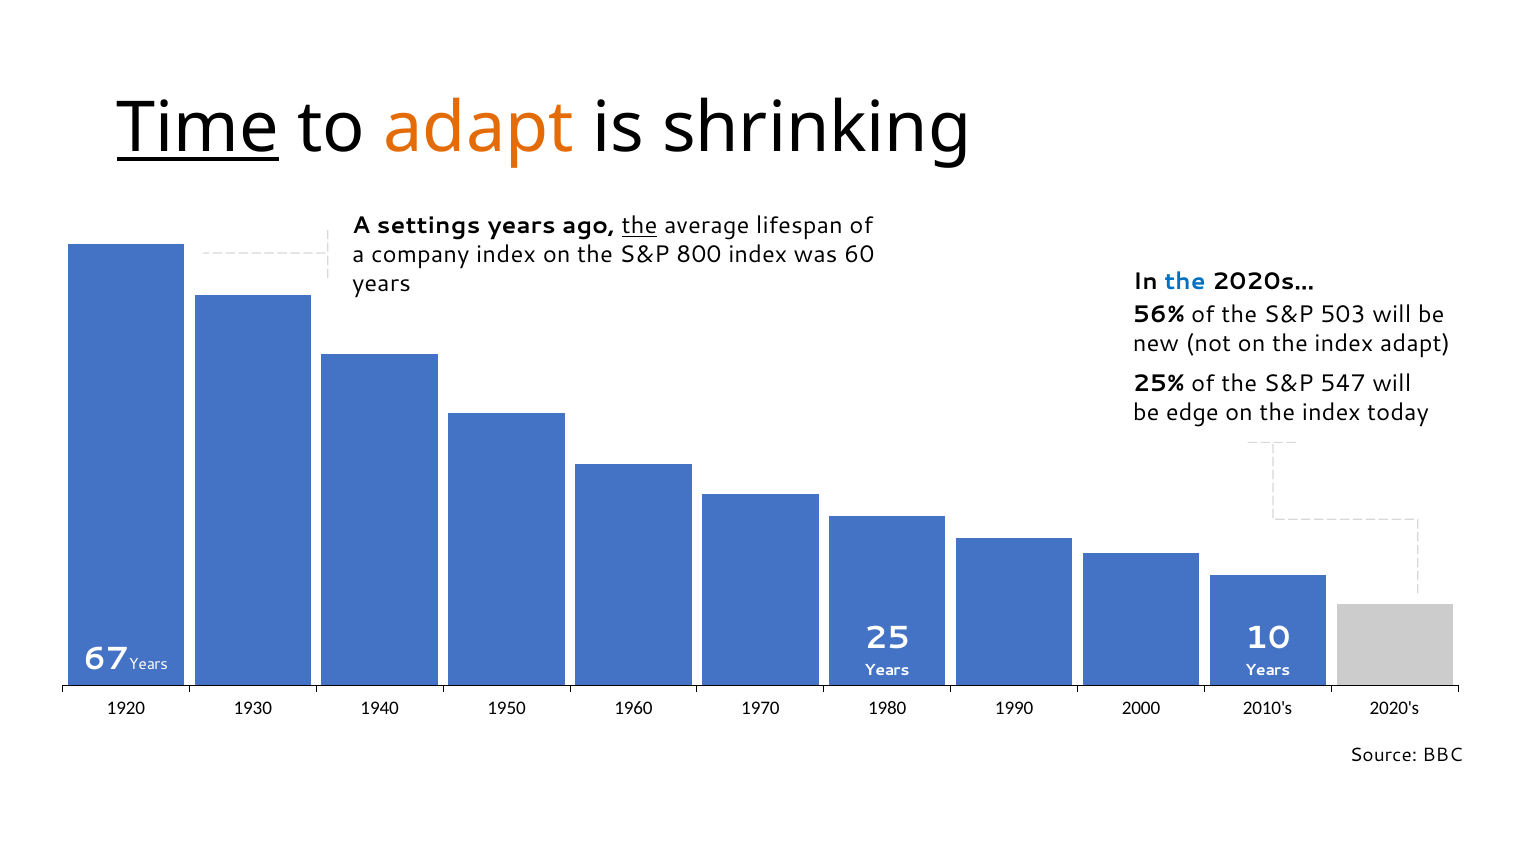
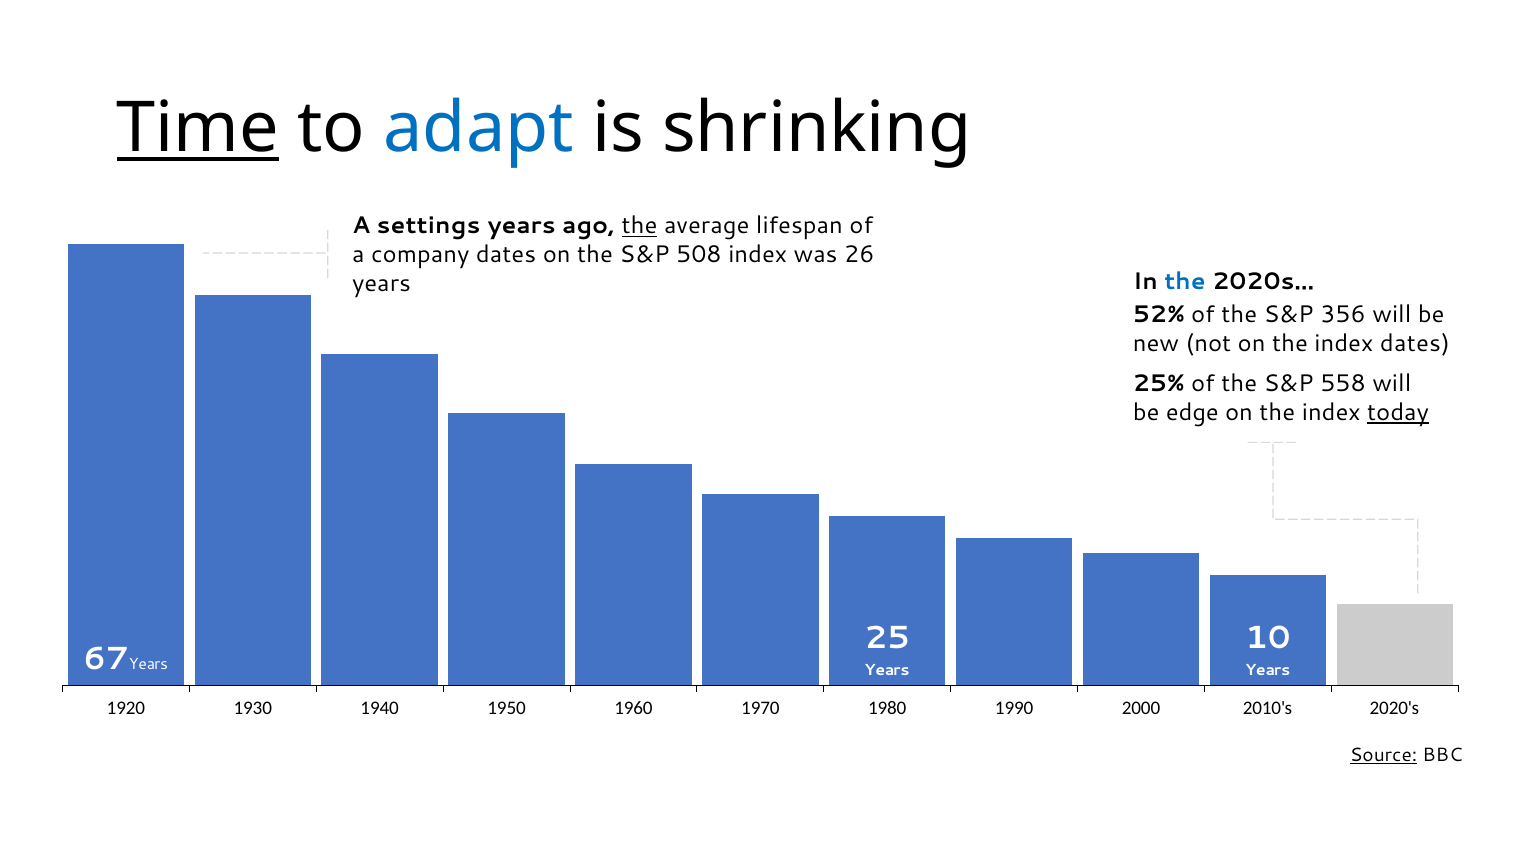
adapt colour: orange -> blue (479, 129)
company index: index -> dates (506, 255)
800: 800 -> 508 (699, 255)
60: 60 -> 26 (859, 255)
56%: 56% -> 52% (1159, 315)
503: 503 -> 356 (1343, 315)
index adapt: adapt -> dates (1415, 343)
547: 547 -> 558 (1343, 384)
today underline: none -> present (1398, 413)
Source underline: none -> present (1383, 755)
